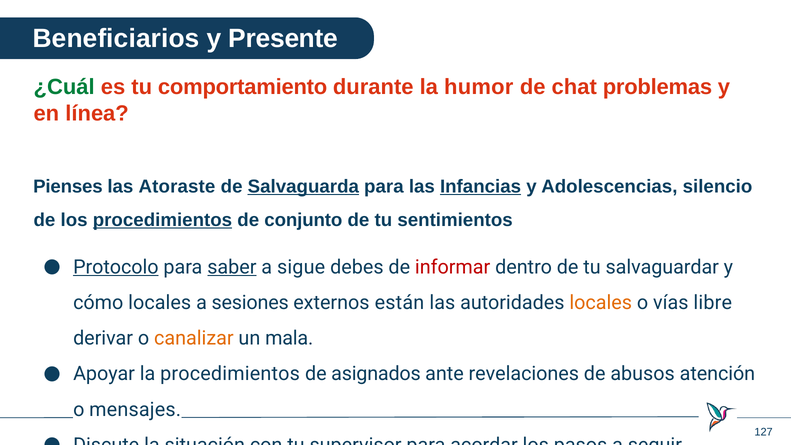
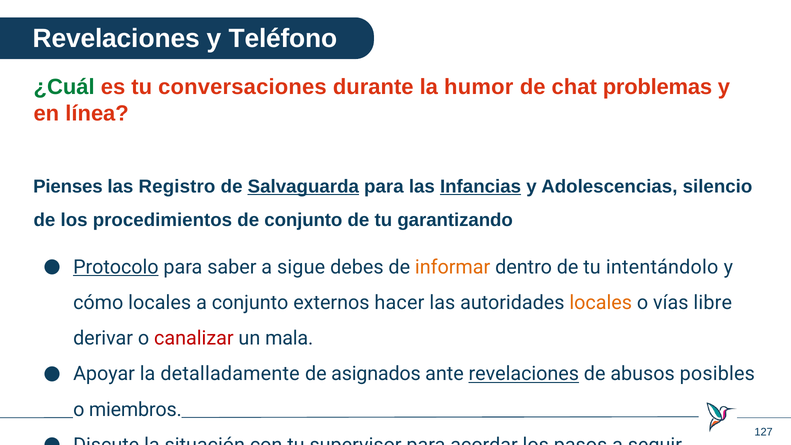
Beneficiarios: Beneficiarios -> Revelaciones (116, 39)
Presente: Presente -> Teléfono (283, 39)
comportamiento: comportamiento -> conversaciones (242, 87)
Atoraste: Atoraste -> Registro (177, 186)
procedimientos underline: present -> none (162, 220)
sentimientos: sentimientos -> garantizando (455, 220)
saber underline: present -> none (232, 267)
informar colour: red -> orange (453, 267)
salvaguardar: salvaguardar -> intentándolo (662, 267)
a sesiones: sesiones -> conjunto (250, 303)
están: están -> hacer (399, 303)
canalizar colour: orange -> red (194, 338)
la procedimientos: procedimientos -> detalladamente (230, 374)
revelaciones underline: none -> present (524, 374)
atención: atención -> posibles (717, 374)
mensajes: mensajes -> miembros (135, 409)
